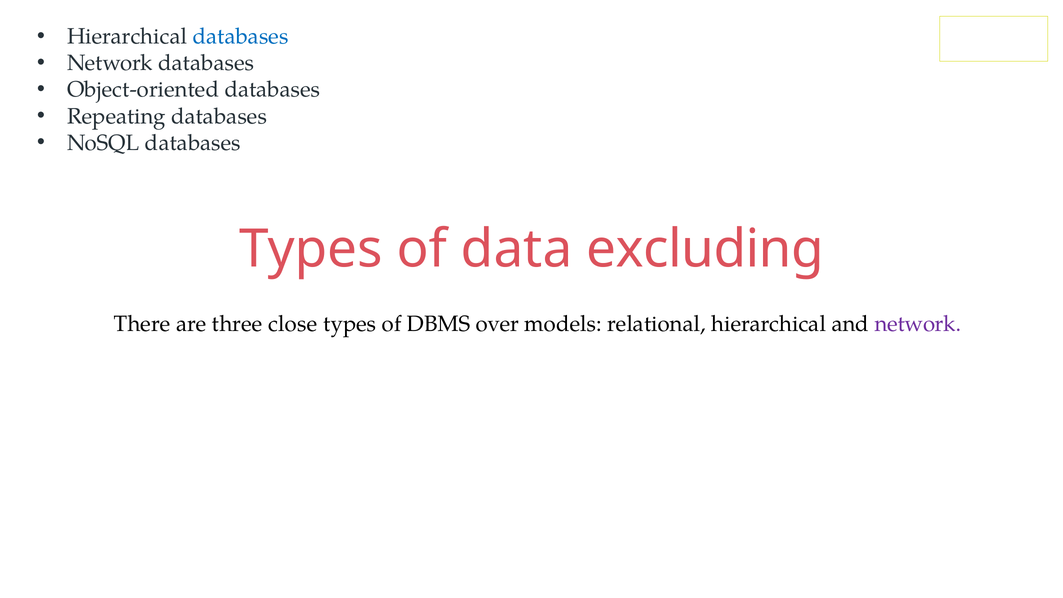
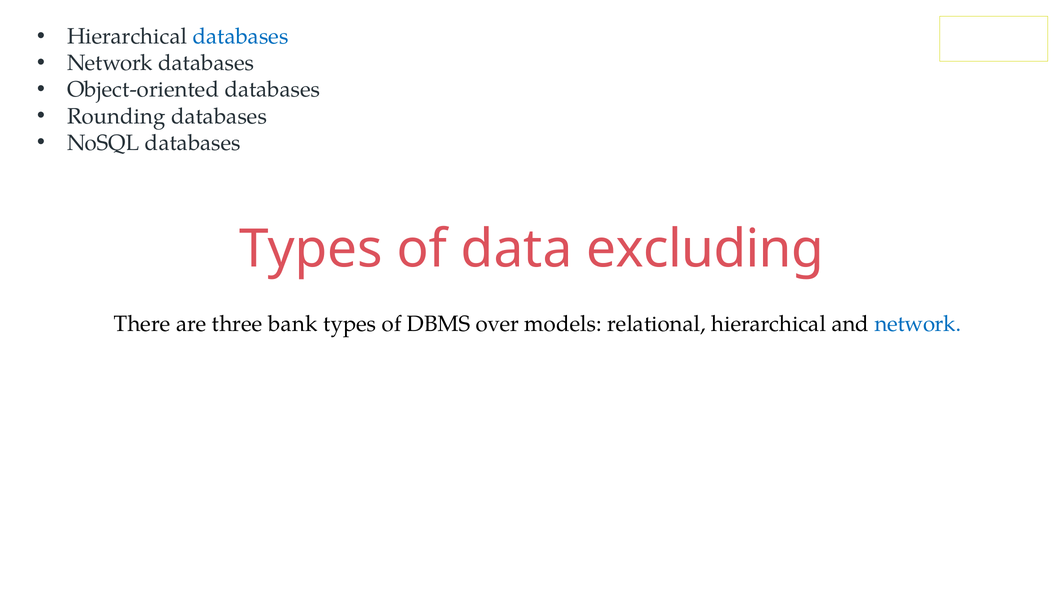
Repeating: Repeating -> Rounding (116, 116)
close: close -> bank (293, 324)
network colour: purple -> blue (918, 324)
